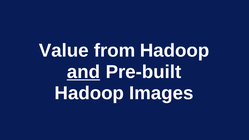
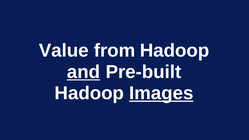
Images underline: none -> present (161, 93)
